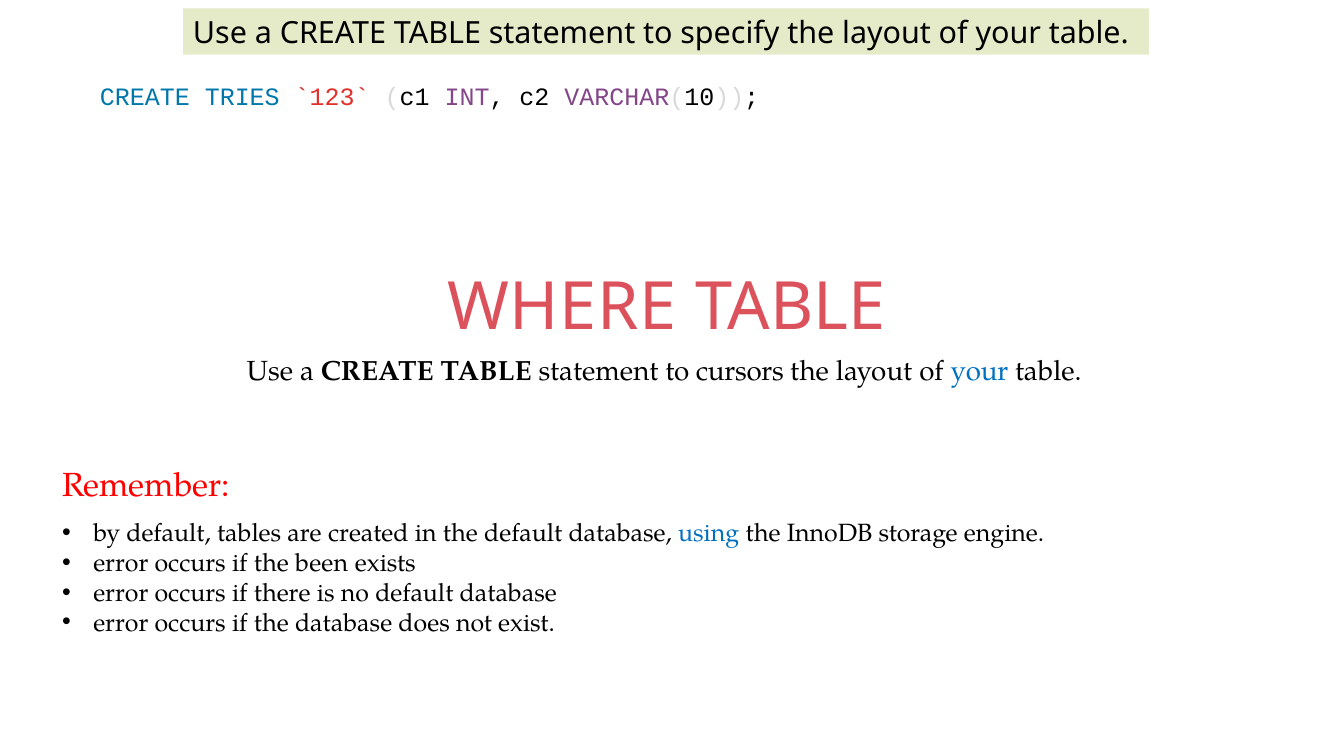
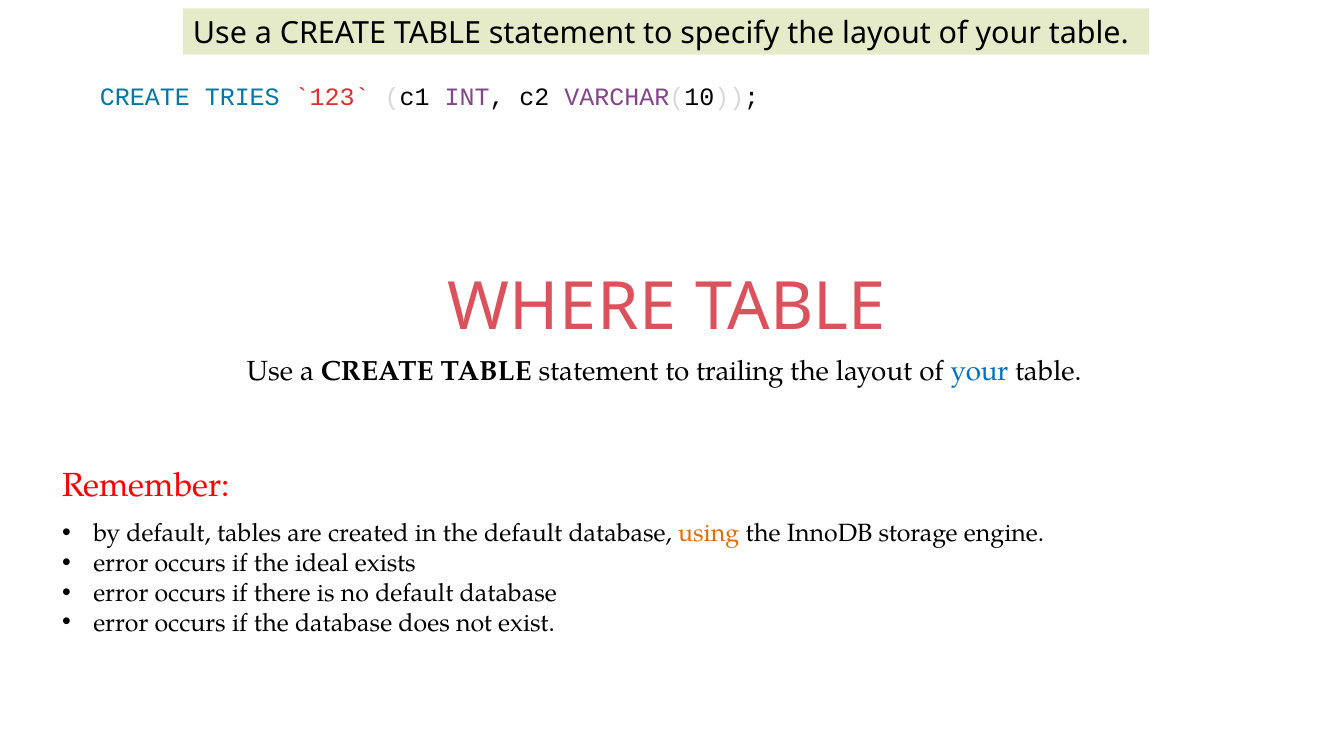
cursors: cursors -> trailing (740, 371)
using colour: blue -> orange (709, 533)
been: been -> ideal (322, 563)
